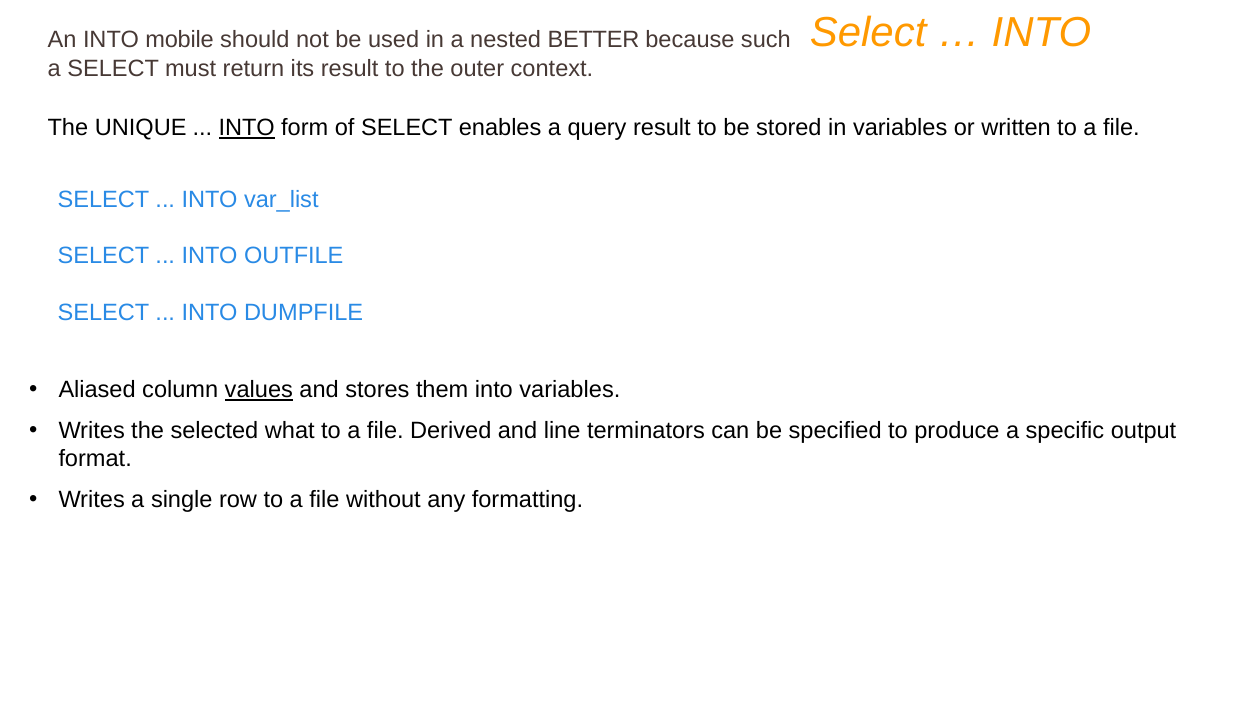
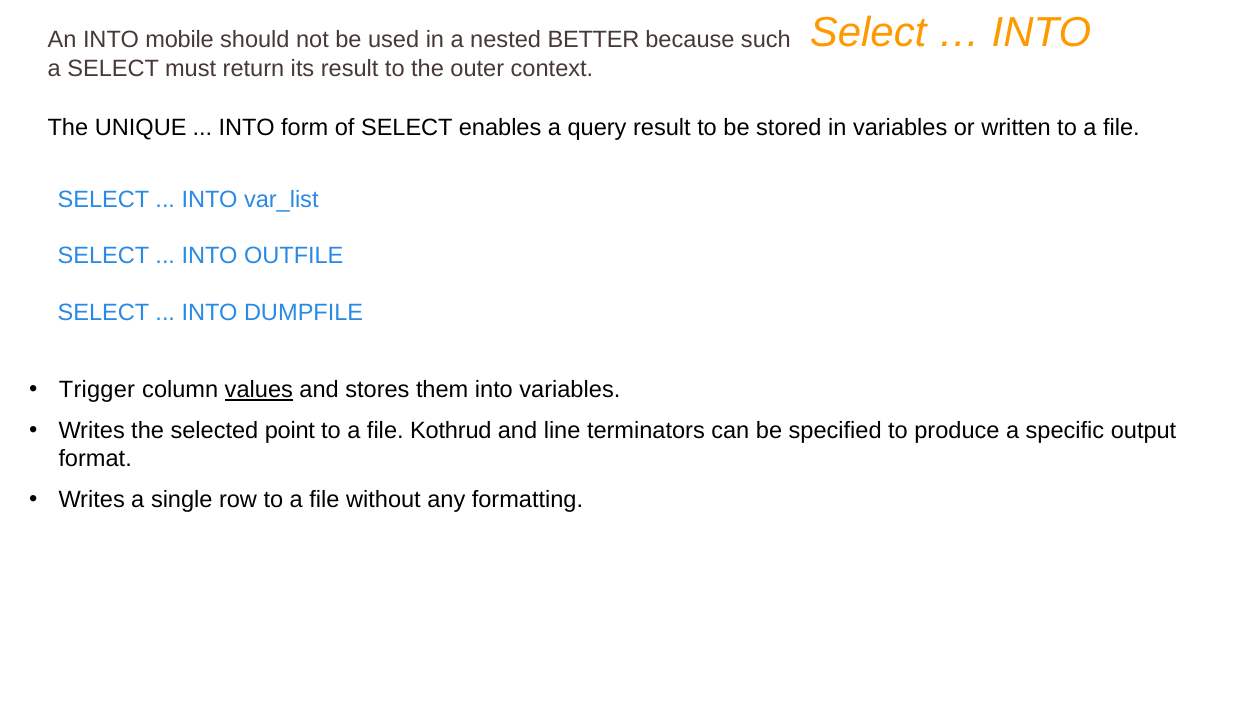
INTO underline: present -> none (247, 128)
Aliased: Aliased -> Trigger (97, 390)
what: what -> point (290, 431)
Derived: Derived -> Kothrud (451, 431)
